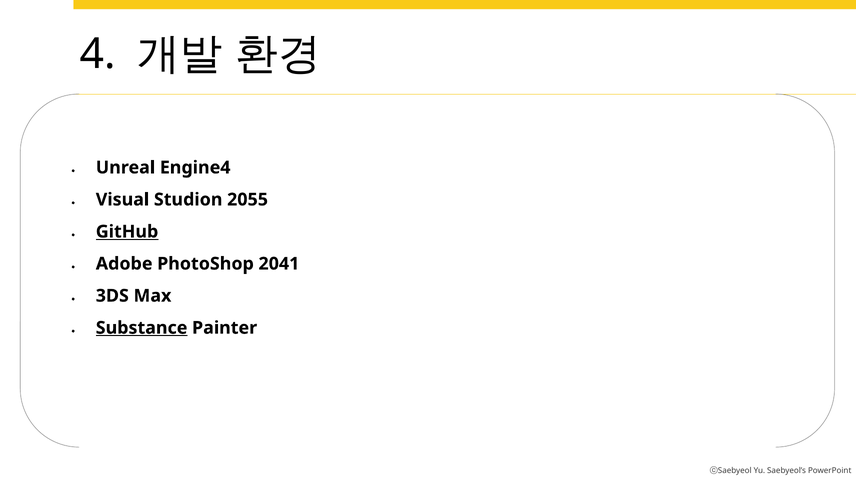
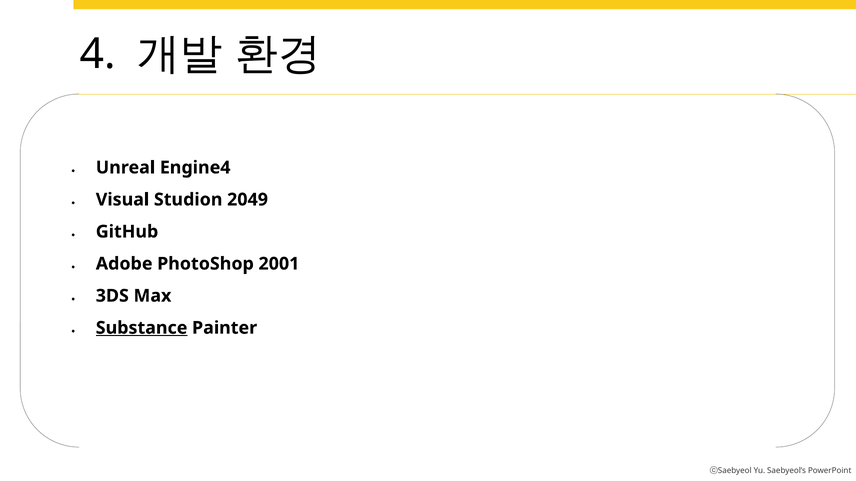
2055: 2055 -> 2049 (248, 200)
GitHub underline: present -> none (127, 232)
2041: 2041 -> 2001 (279, 264)
